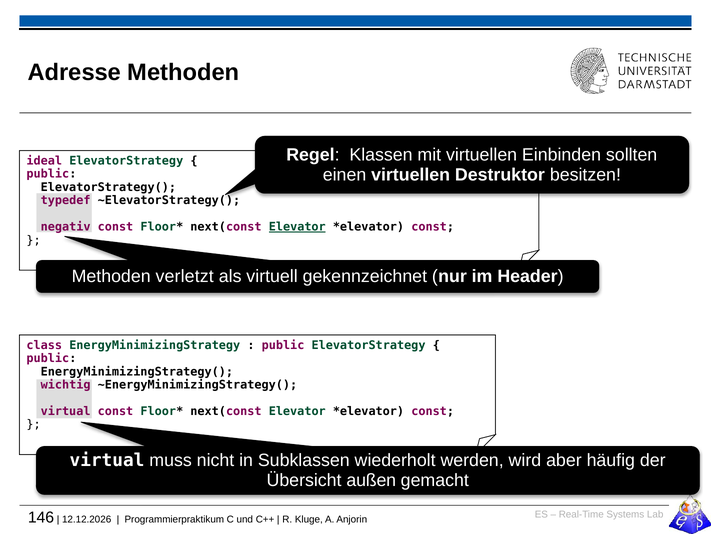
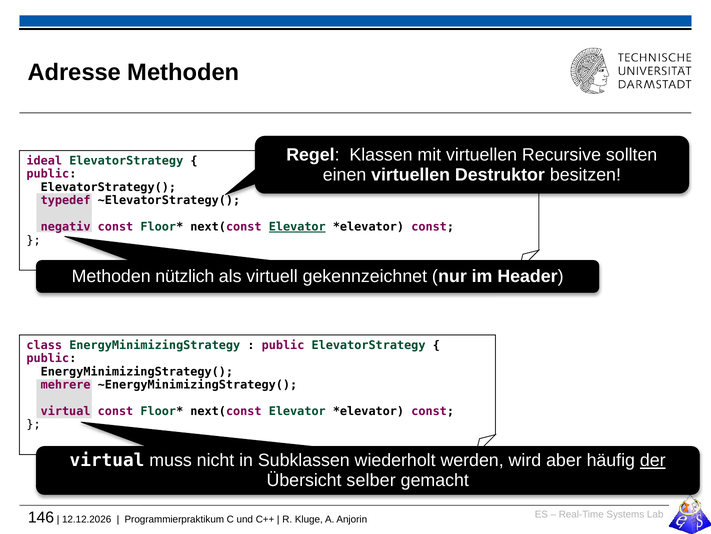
Einbinden: Einbinden -> Recursive (562, 155)
verletzt: verletzt -> nützlich (185, 276)
wichtig: wichtig -> mehrere (66, 384)
der underline: none -> present (653, 460)
außen: außen -> selber (371, 480)
